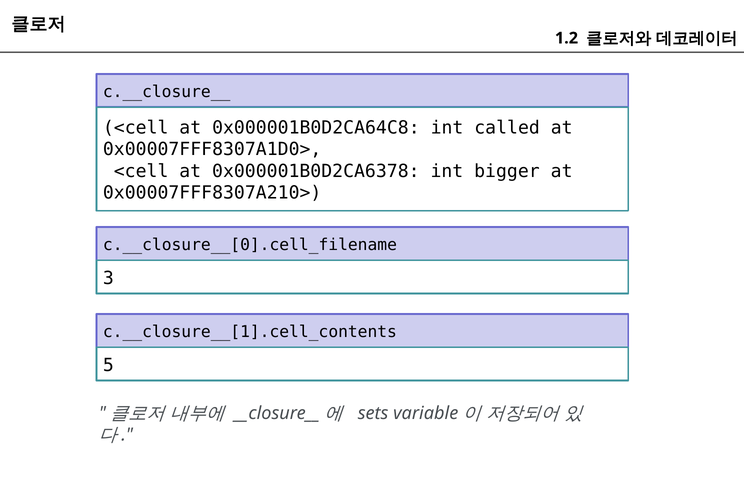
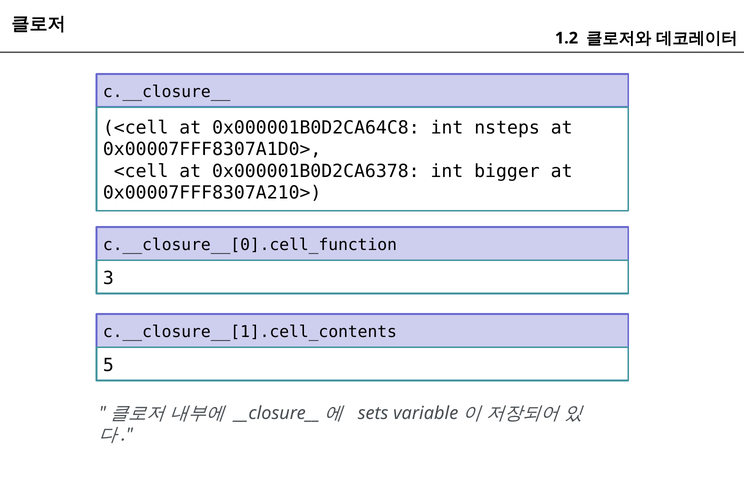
called: called -> nsteps (507, 128)
c.__closure__[0].cell_filename: c.__closure__[0].cell_filename -> c.__closure__[0].cell_function (250, 245)
